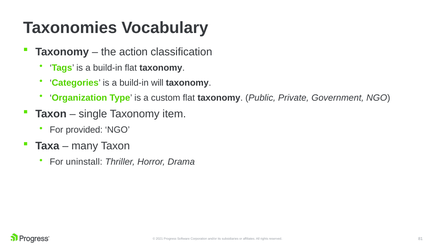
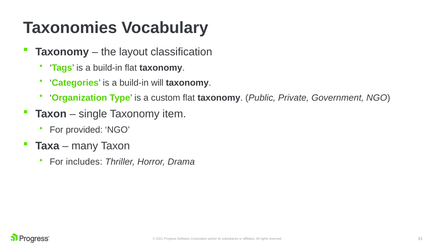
action: action -> layout (133, 52)
uninstall: uninstall -> includes (84, 162)
